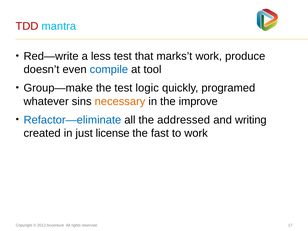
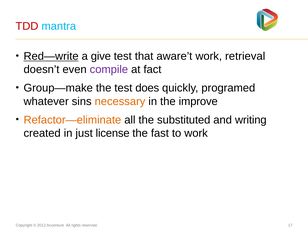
Red—write underline: none -> present (51, 56)
less: less -> give (101, 56)
marks’t: marks’t -> aware’t (174, 56)
produce: produce -> retrieval (245, 56)
compile colour: blue -> purple (109, 70)
tool: tool -> fact (152, 70)
logic: logic -> does (147, 88)
Refactor—eliminate colour: blue -> orange (72, 120)
addressed: addressed -> substituted (184, 120)
